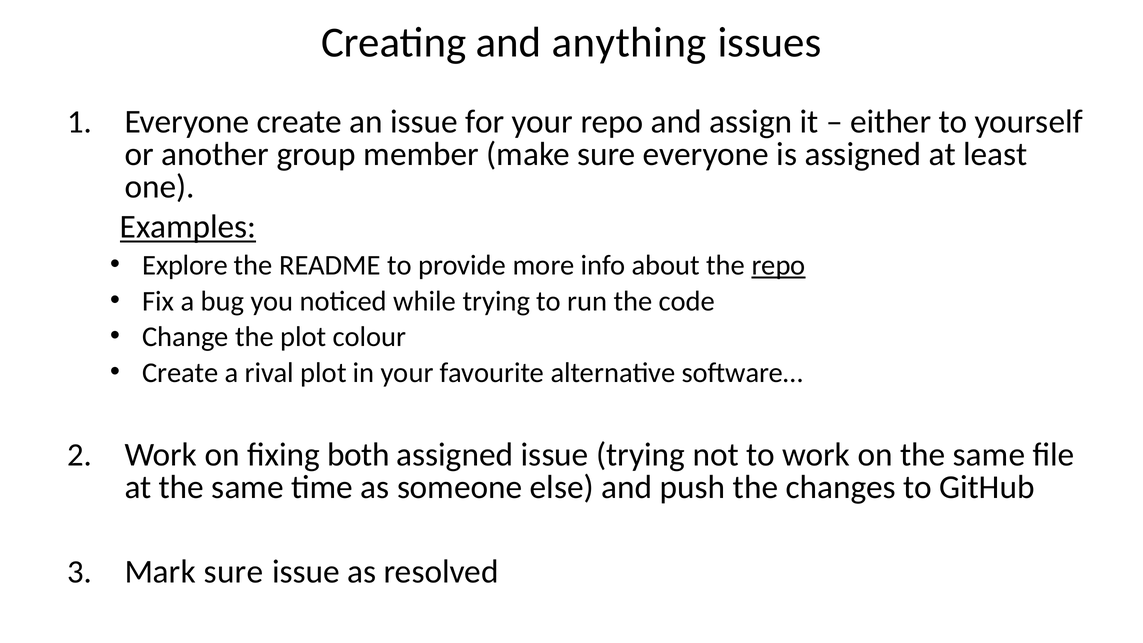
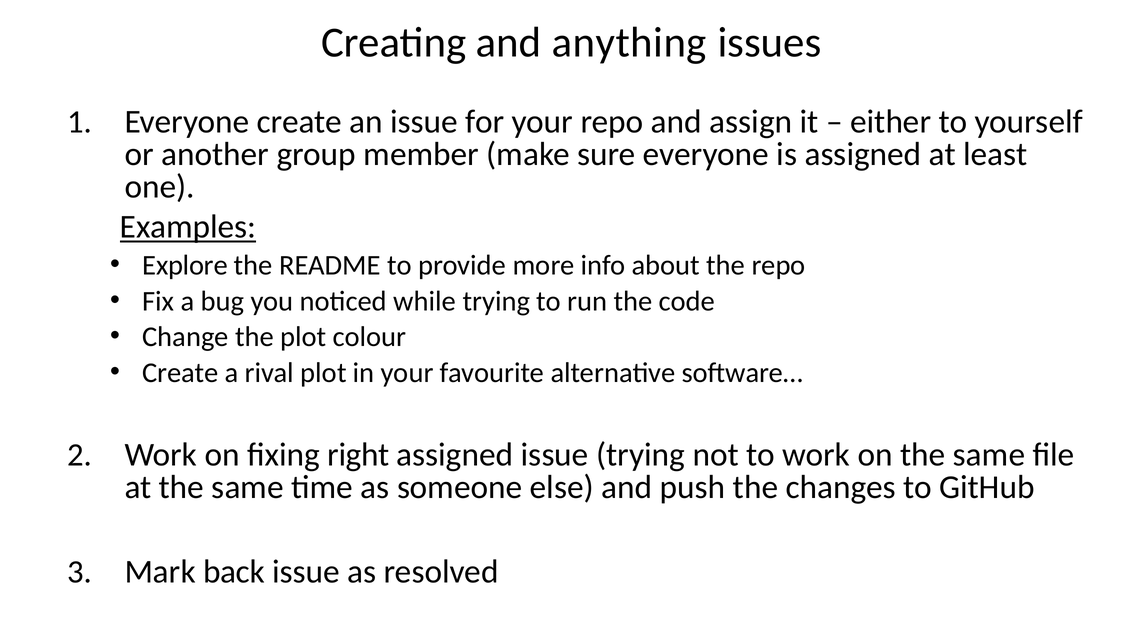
repo underline: present -> none (779, 265)
both: both -> right (358, 455)
Mark sure: sure -> back (234, 572)
